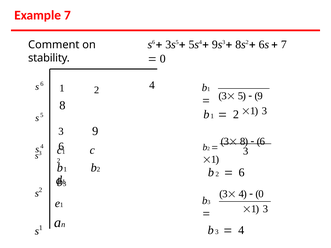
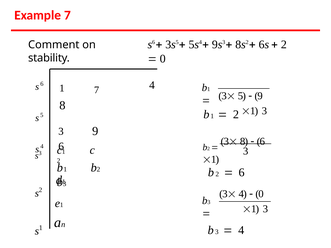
7: 7 -> 2 (284, 45)
1 2: 2 -> 7 (97, 90)
